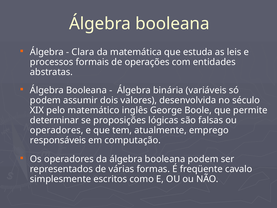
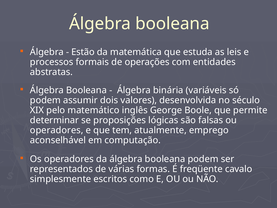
Clara: Clara -> Estão (83, 52)
responsáveis: responsáveis -> aconselhável (58, 140)
